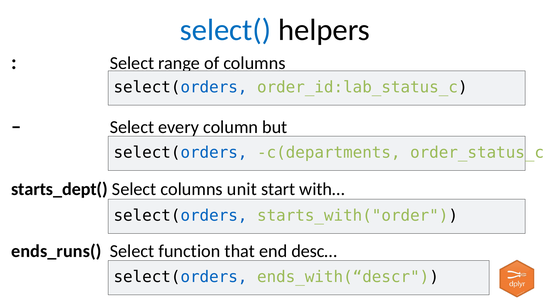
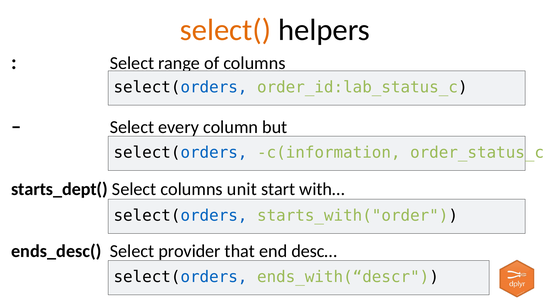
select( colour: blue -> orange (225, 30)
c(departments: c(departments -> c(information (329, 153)
ends_runs(: ends_runs( -> ends_desc( (56, 251)
function: function -> provider (190, 251)
